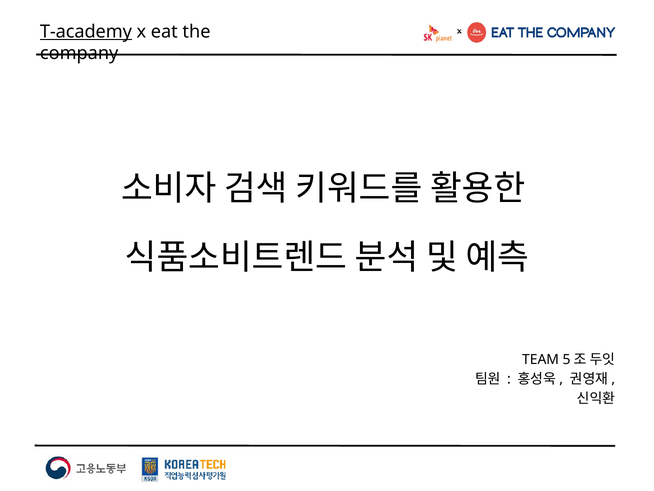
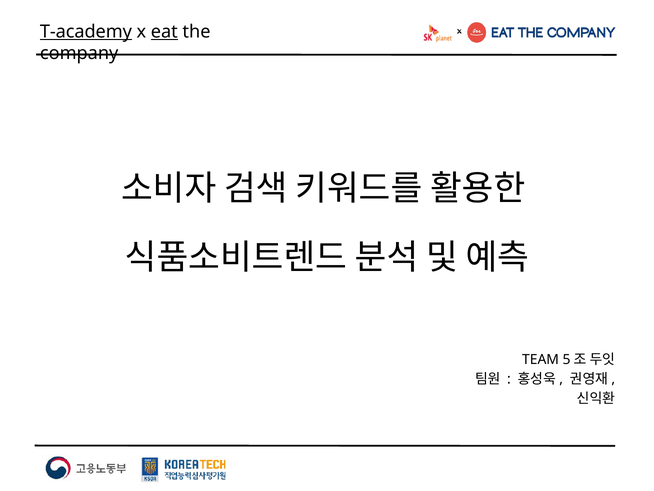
eat underline: none -> present (164, 32)
